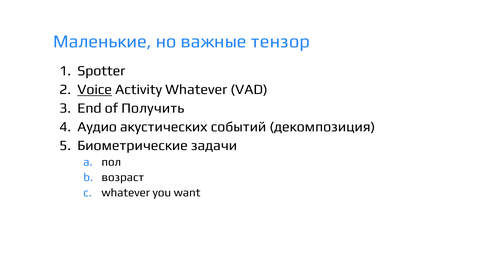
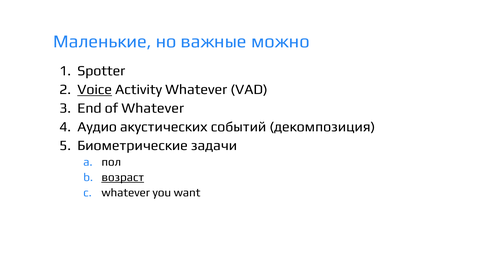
тензор: тензор -> можно (280, 41)
of Получить: Получить -> Whatever (153, 108)
возраст underline: none -> present (123, 177)
